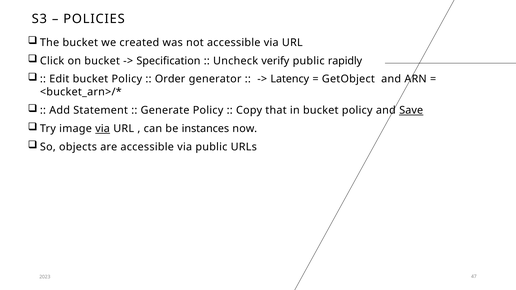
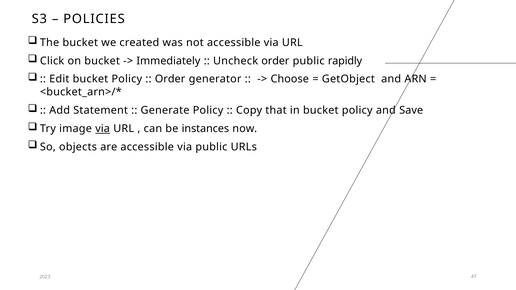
Specification: Specification -> Immediately (168, 61)
Uncheck verify: verify -> order (275, 61)
Latency: Latency -> Choose (290, 79)
Save underline: present -> none (411, 110)
